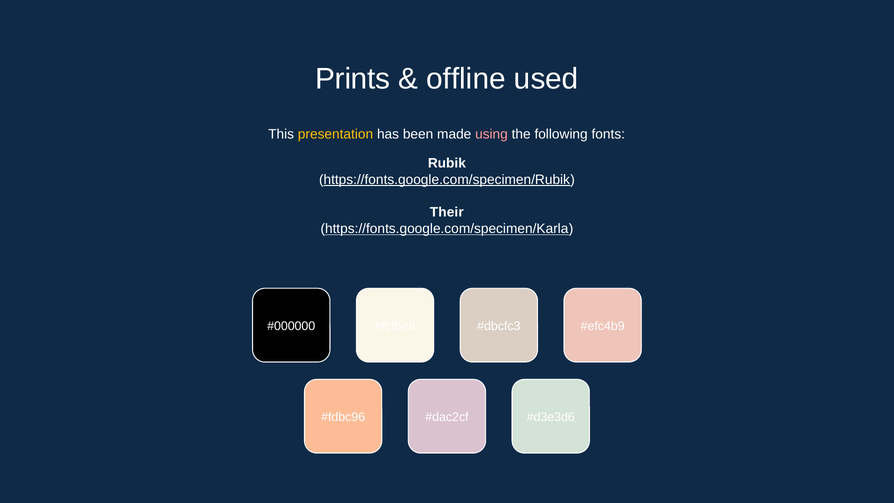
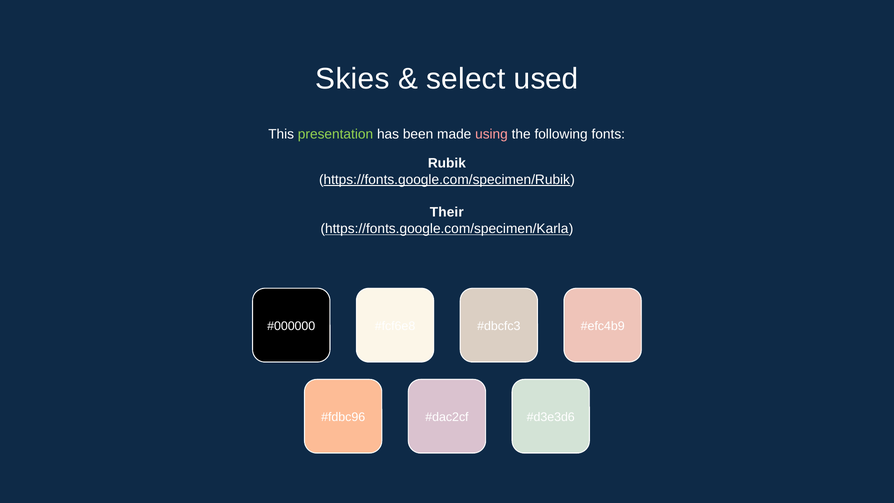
Prints: Prints -> Skies (352, 79)
offline: offline -> select (466, 79)
presentation colour: yellow -> light green (336, 134)
